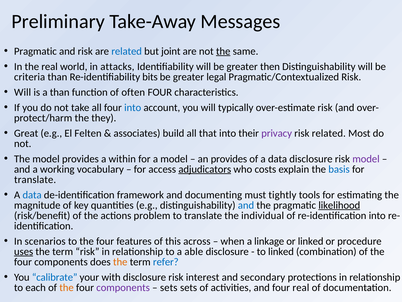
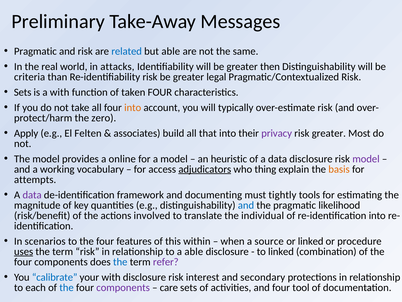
but joint: joint -> able (171, 51)
the underline: present -> none (223, 51)
Re-identifiability bits: bits -> risk (150, 77)
Will: Will -> Sets (23, 92)
a than: than -> with (60, 92)
often: often -> taken (133, 92)
into colour: blue -> orange (133, 107)
they: they -> zero (104, 118)
Great: Great -> Apply (26, 133)
risk related: related -> greater (329, 133)
within: within -> online (122, 159)
an provides: provides -> heuristic (229, 159)
costs: costs -> thing (265, 169)
basis colour: blue -> orange (339, 169)
translate: translate -> attempts (35, 179)
data colour: blue -> purple (32, 195)
likelihood underline: present -> none (339, 205)
problem: problem -> involved (152, 215)
across: across -> within (197, 241)
linkage: linkage -> source (269, 241)
the colour: orange -> blue (120, 261)
refer colour: blue -> purple (166, 261)
the colour: orange -> blue (67, 287)
sets: sets -> care (169, 287)
four real: real -> tool (301, 287)
